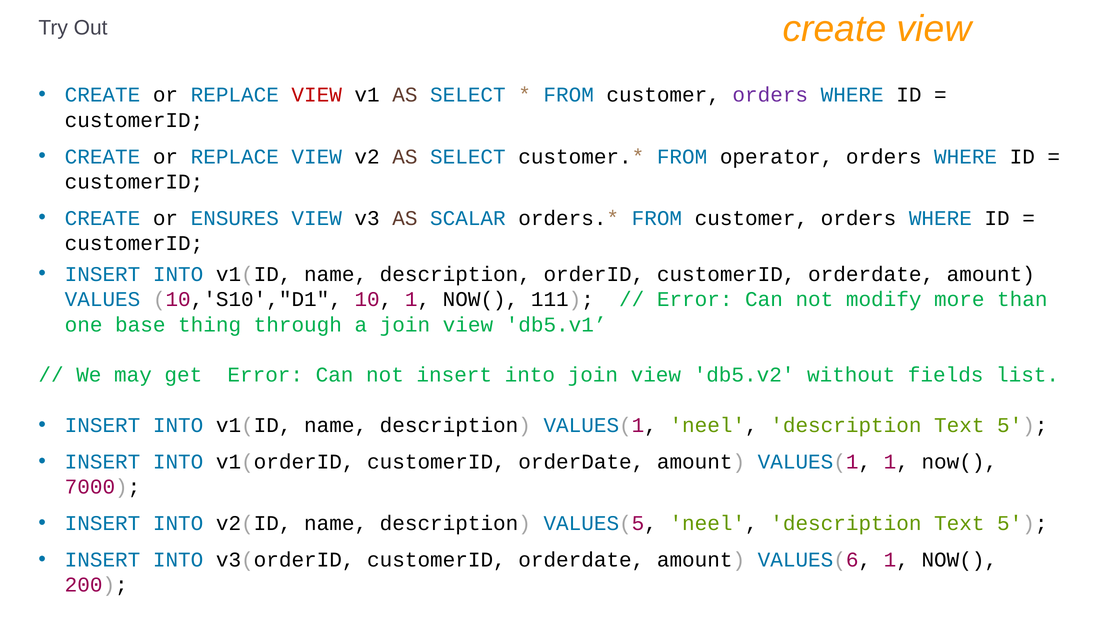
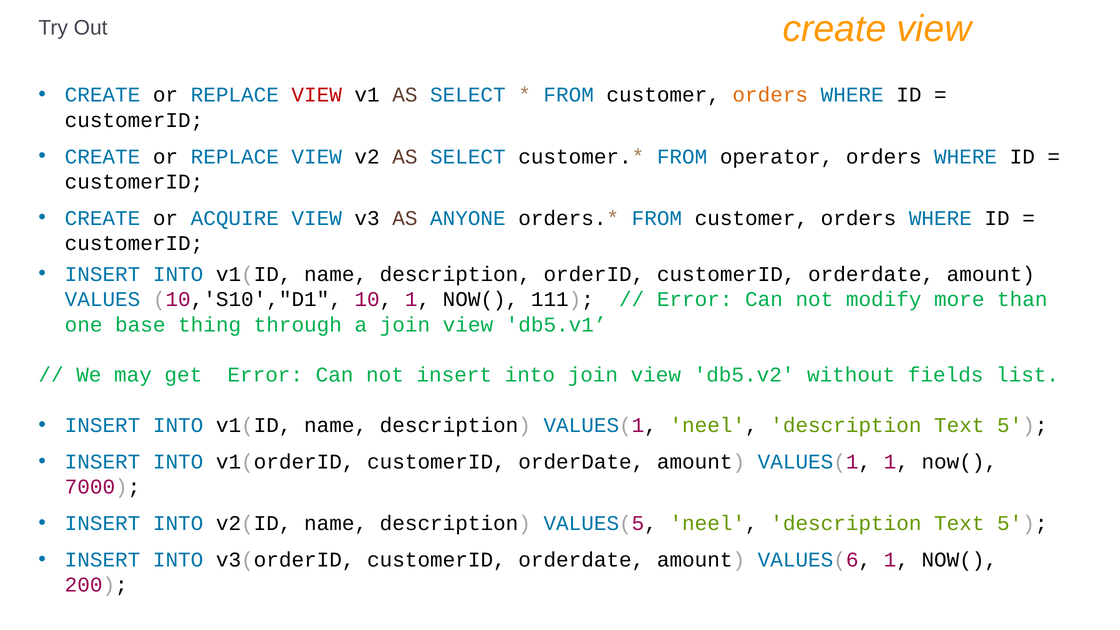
orders colour: purple -> orange (770, 95)
ENSURES: ENSURES -> ACQUIRE (235, 218)
SCALAR: SCALAR -> ANYONE (468, 218)
